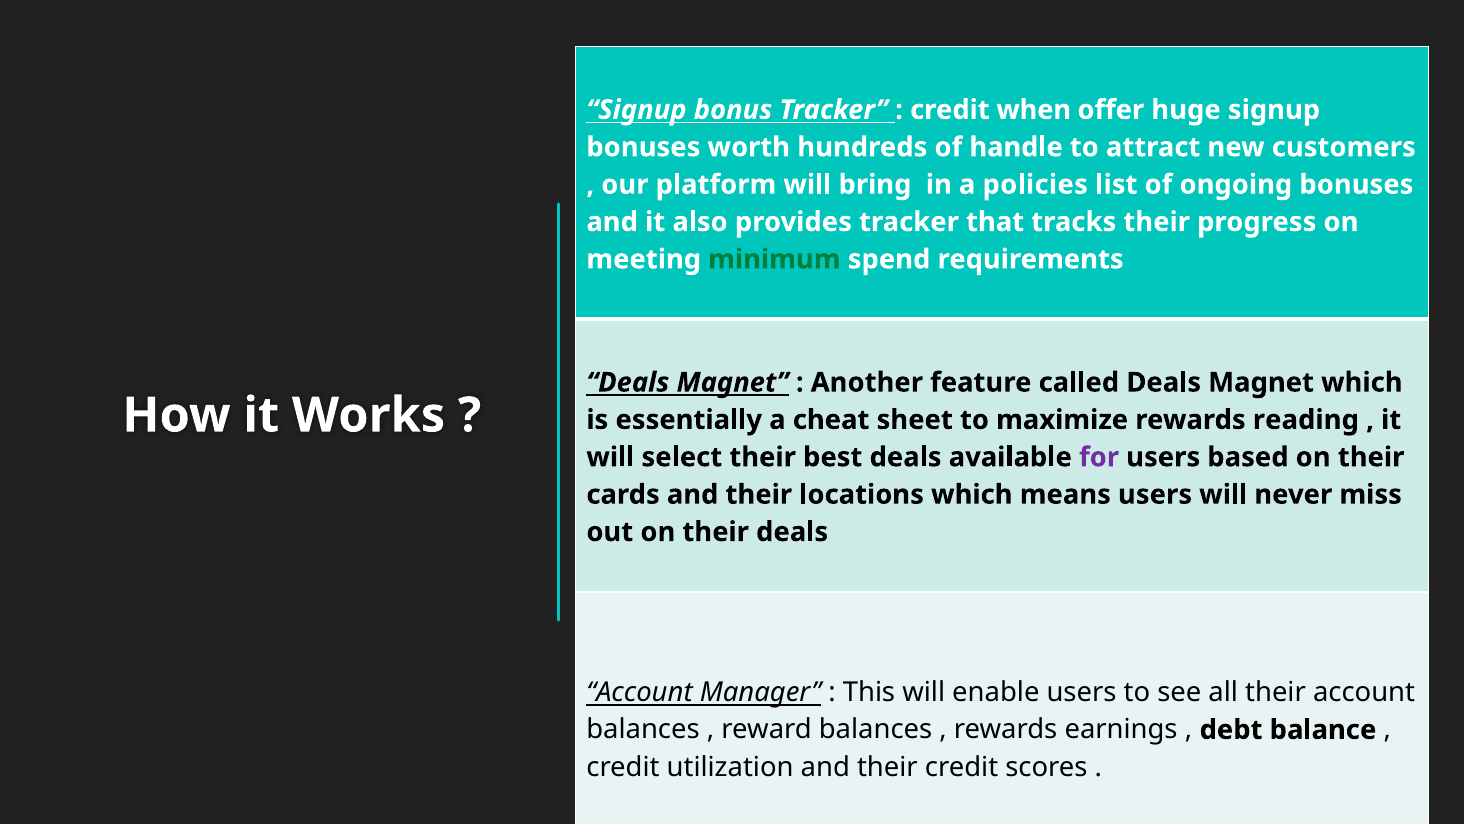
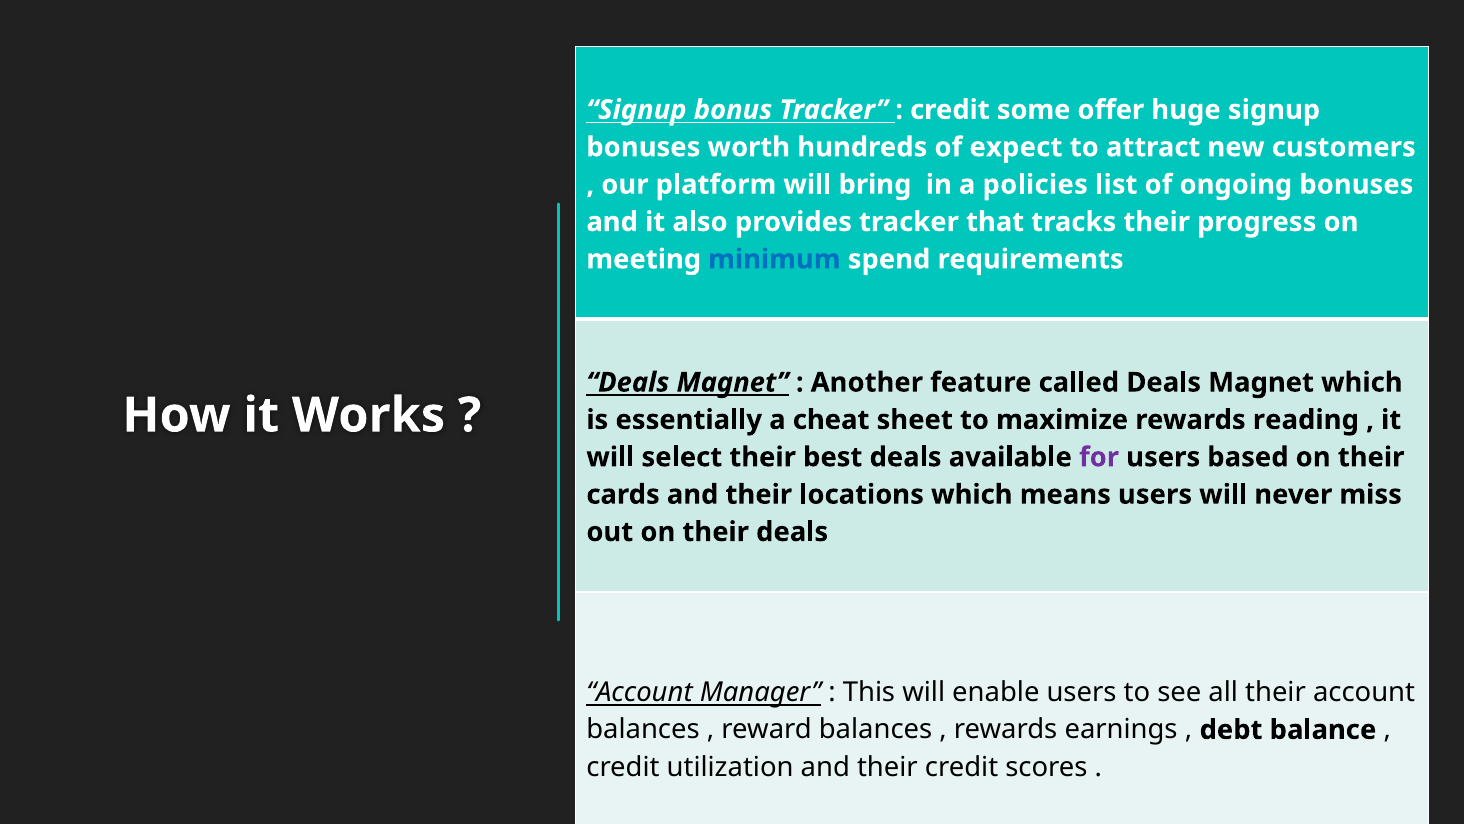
when: when -> some (1034, 110)
handle: handle -> expect (1016, 147)
minimum colour: green -> blue (774, 259)
